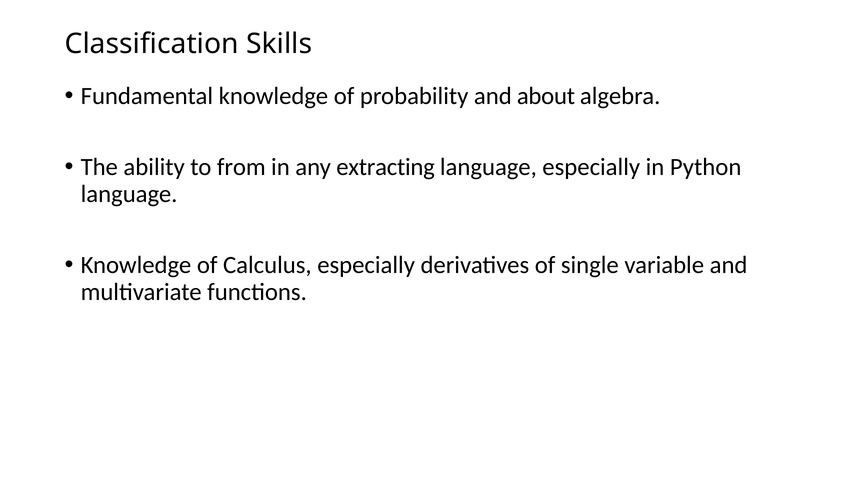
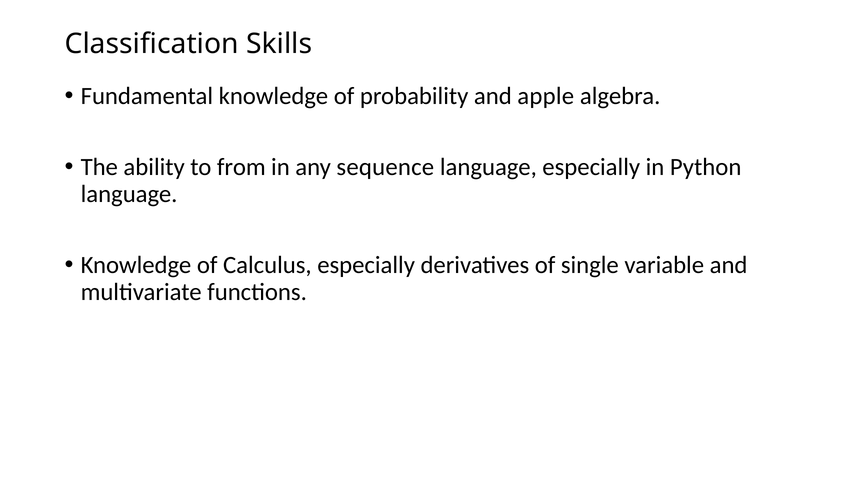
about: about -> apple (546, 96)
extracting: extracting -> sequence (385, 167)
